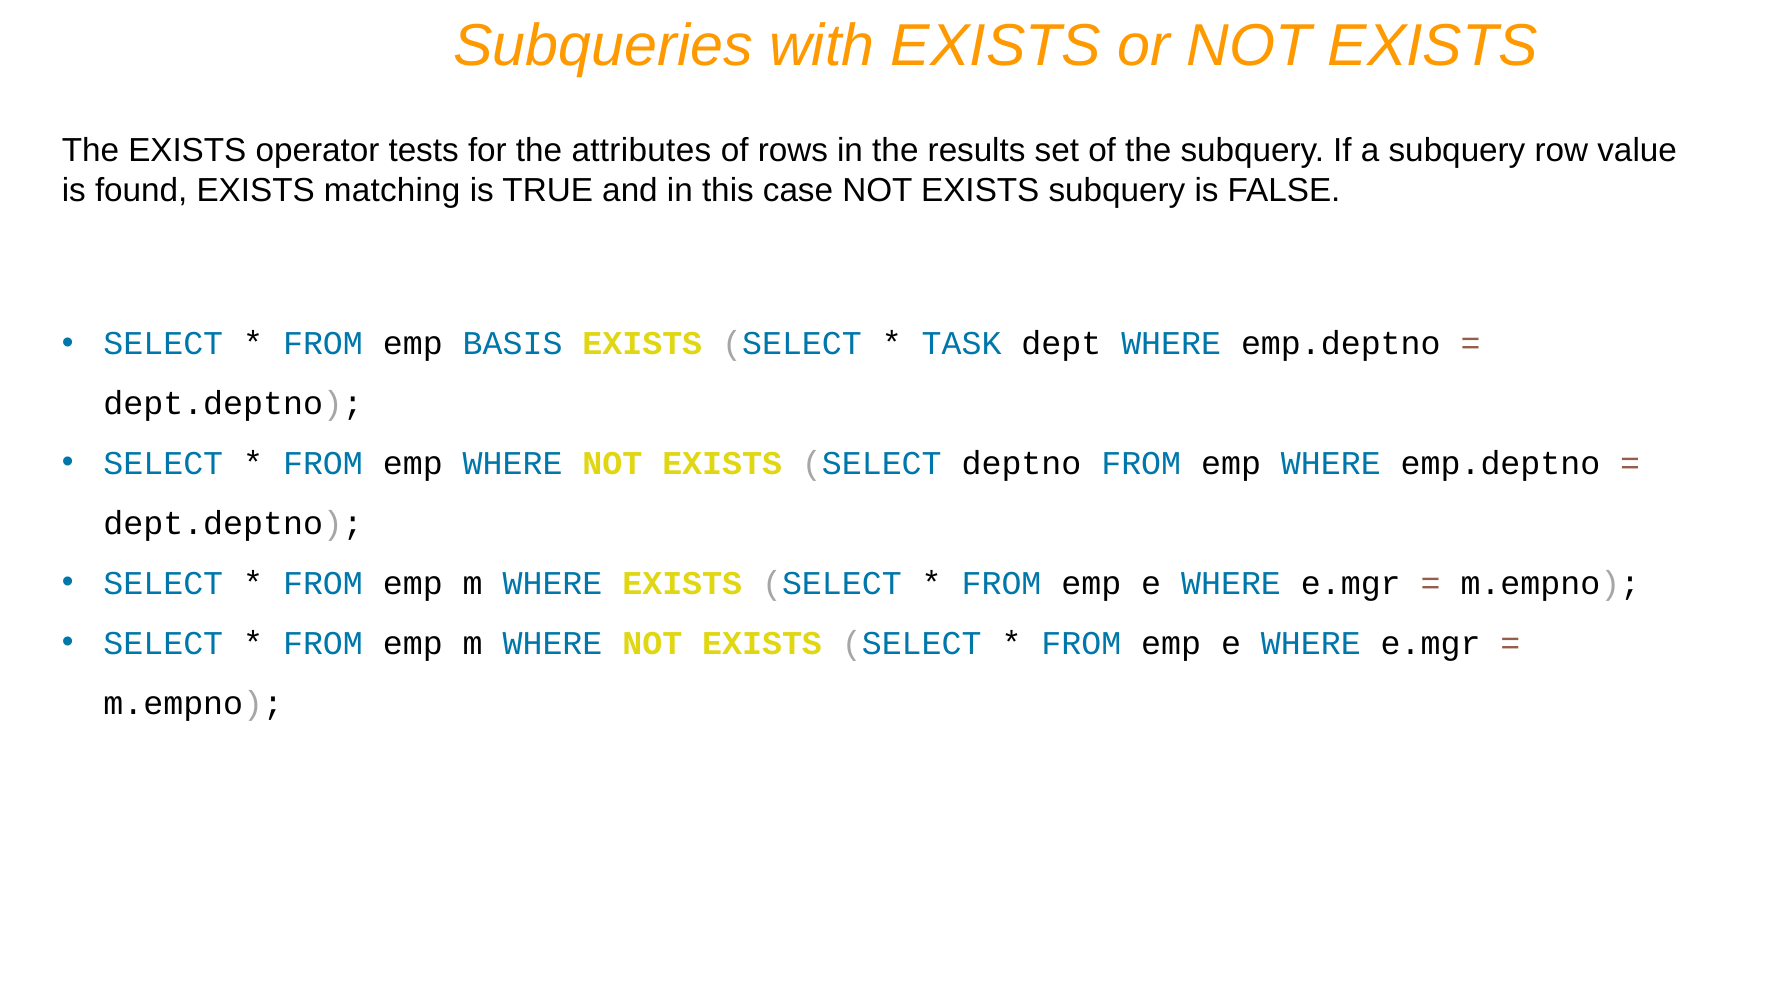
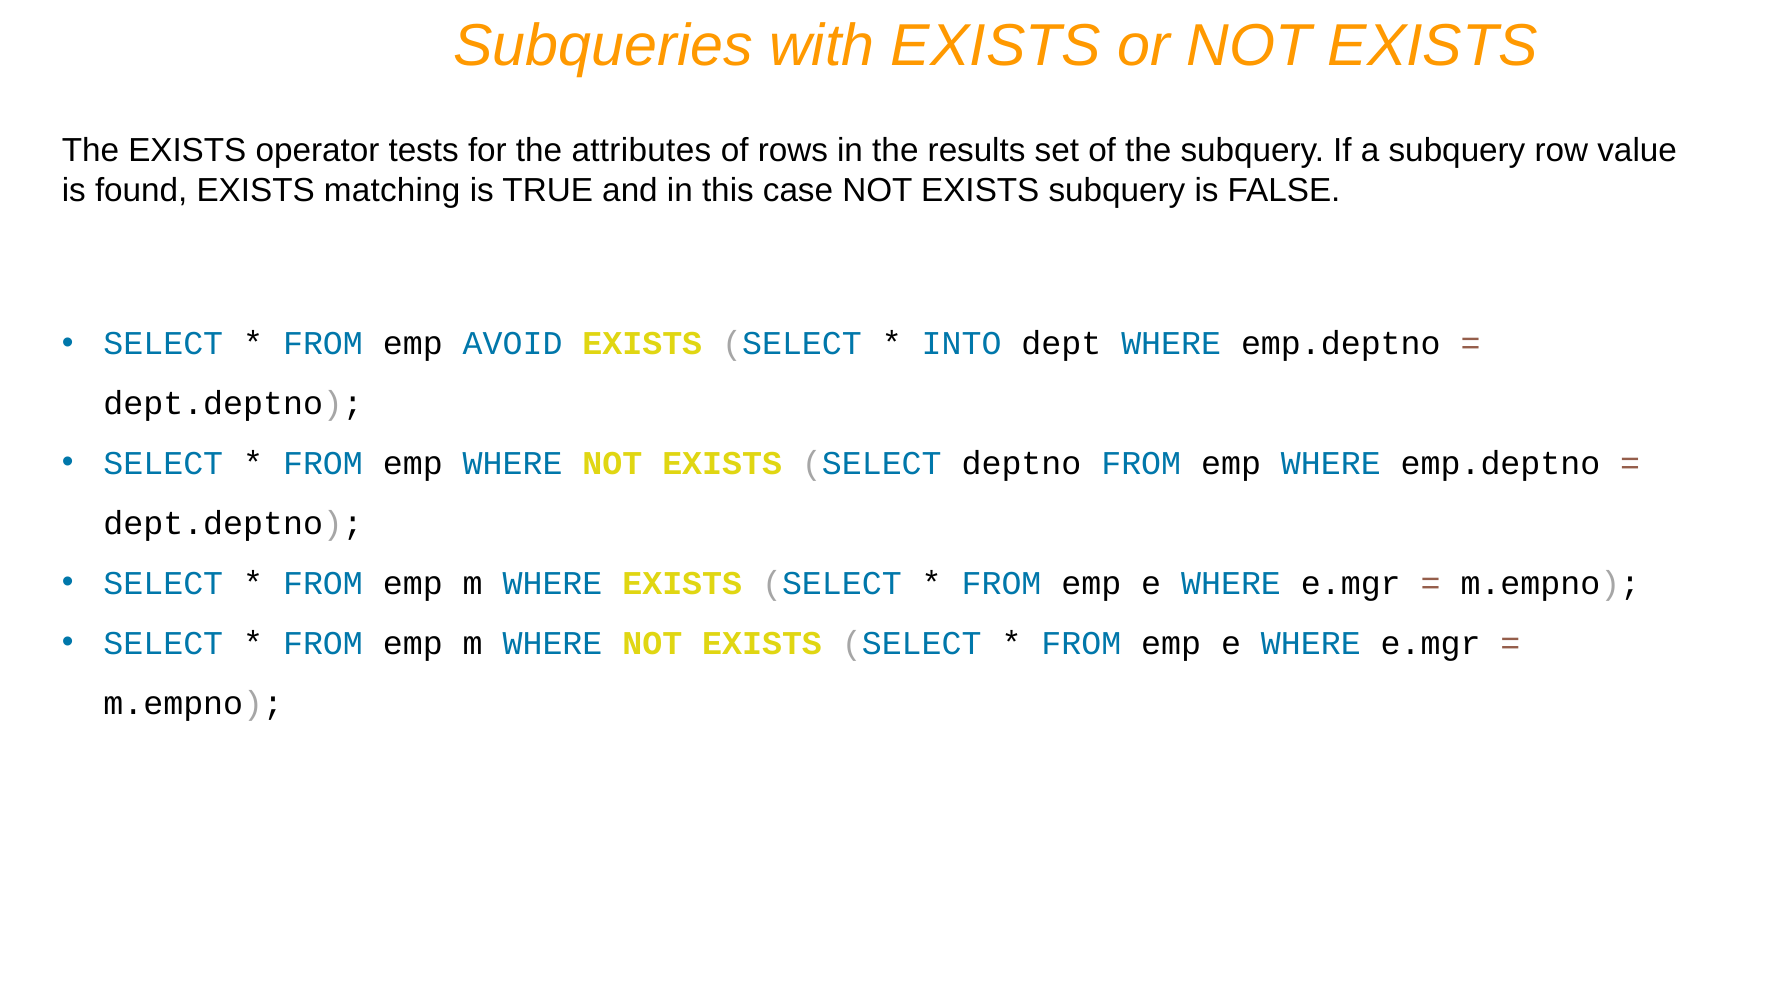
BASIS: BASIS -> AVOID (513, 344)
TASK: TASK -> INTO (962, 344)
